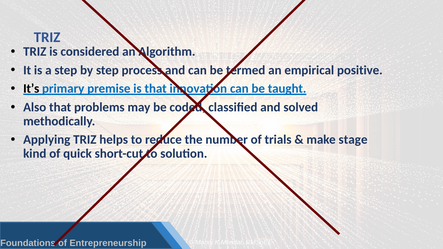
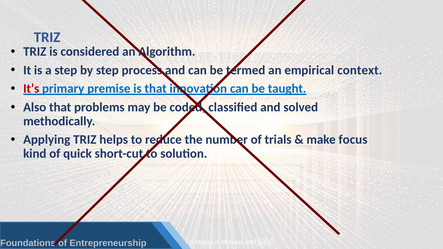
positive: positive -> context (360, 70)
It’s colour: black -> red (31, 89)
stage: stage -> focus (353, 140)
